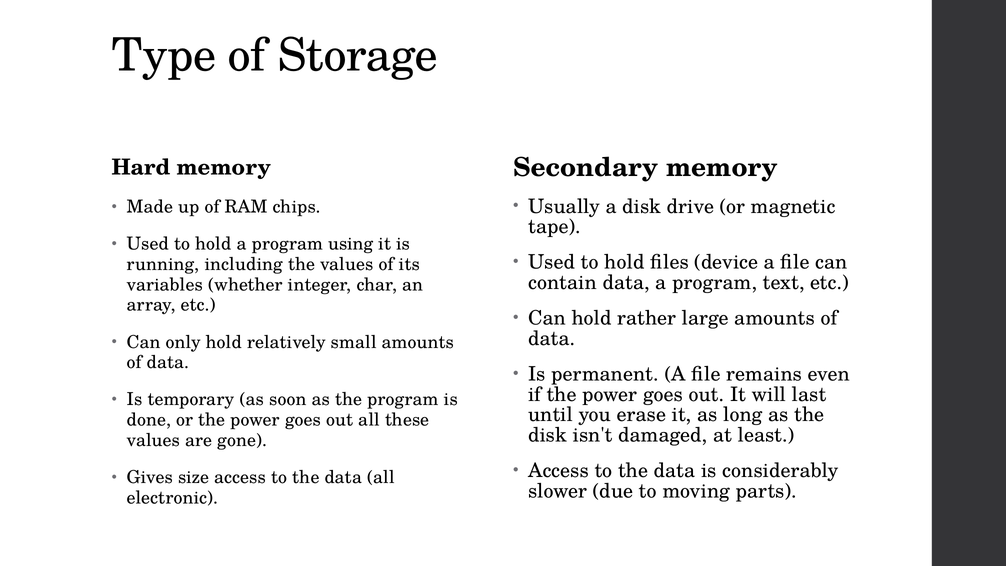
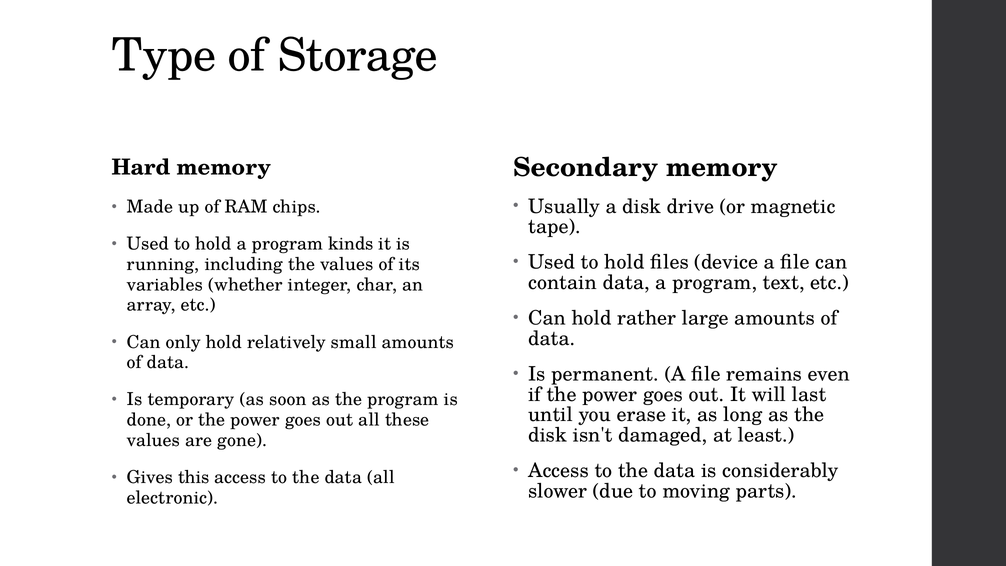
using: using -> kinds (351, 244)
size: size -> this (194, 477)
